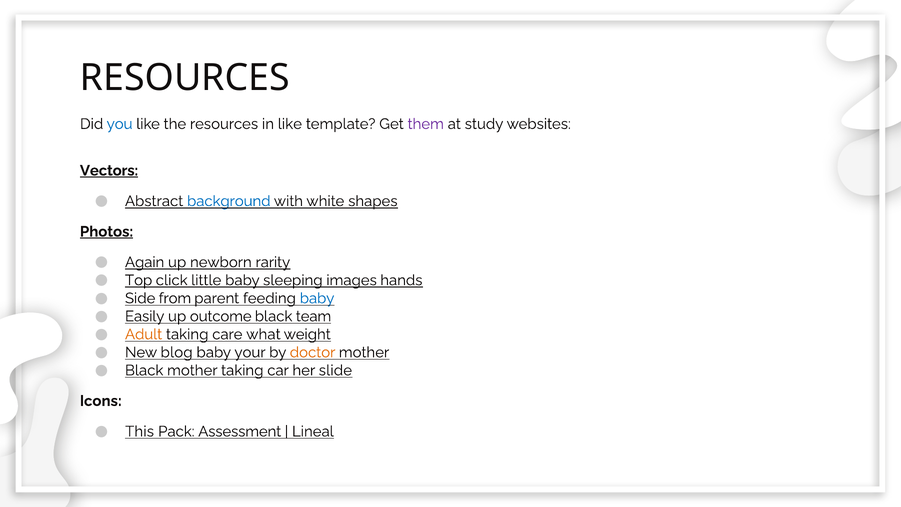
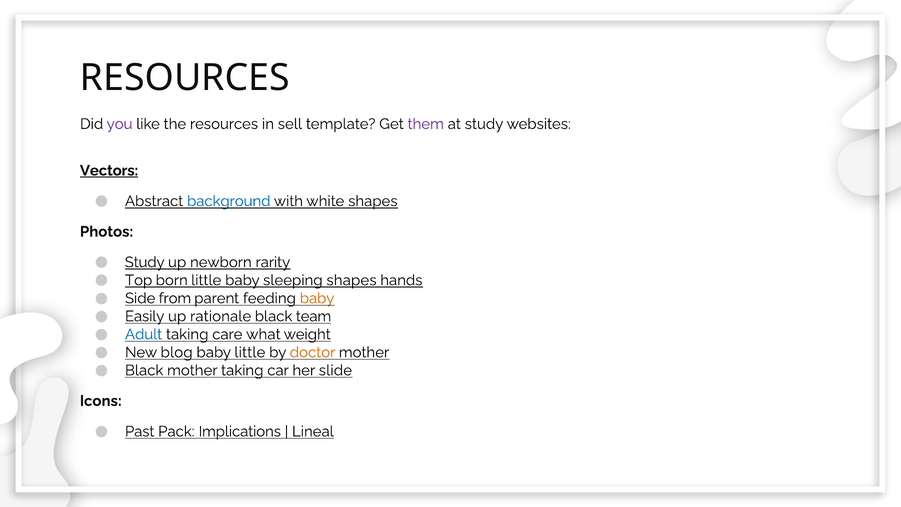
you colour: blue -> purple (120, 124)
in like: like -> sell (290, 124)
Photos underline: present -> none (107, 232)
Again: Again -> Study (145, 262)
click: click -> born (172, 280)
sleeping images: images -> shapes (351, 280)
baby colour: blue -> orange (317, 298)
outcome: outcome -> rationale (221, 316)
Adult colour: orange -> blue (144, 334)
baby your: your -> little (250, 352)
This: This -> Past (140, 431)
Assessment: Assessment -> Implications (240, 431)
